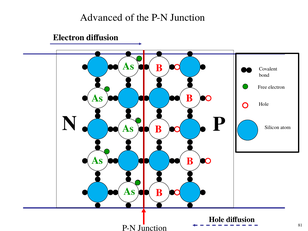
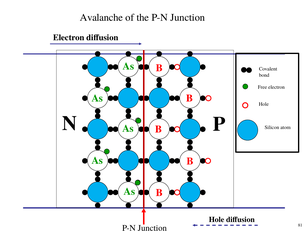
Advanced: Advanced -> Avalanche (101, 18)
